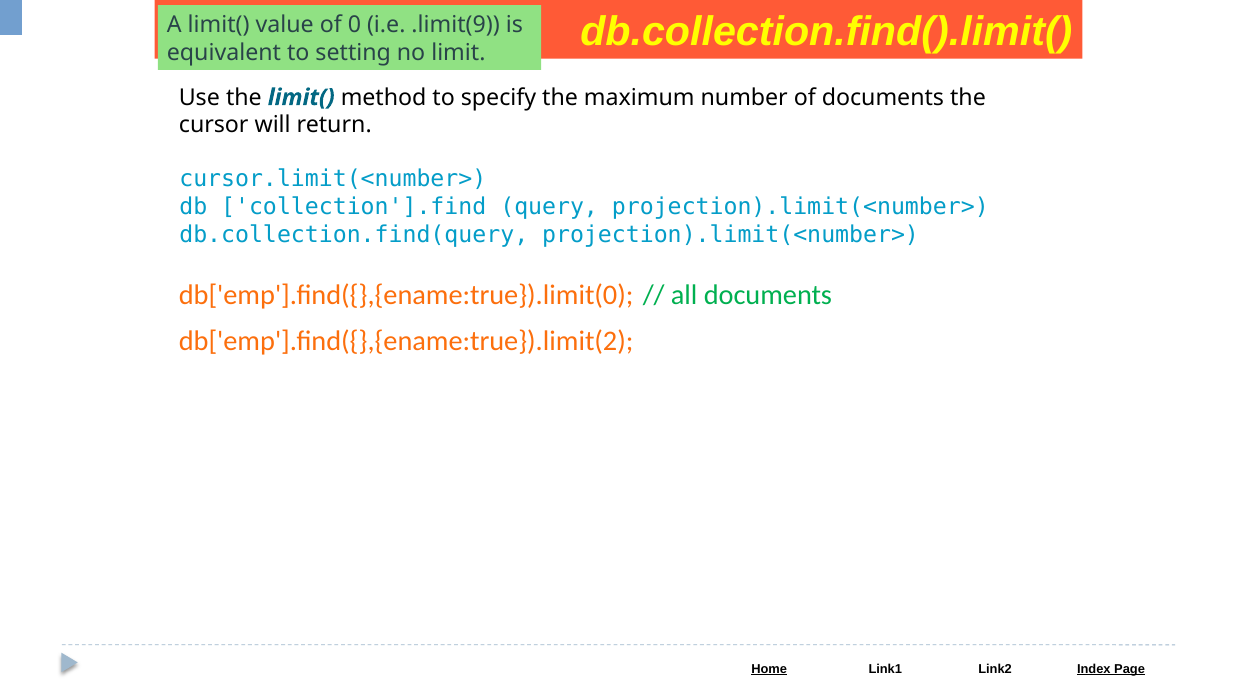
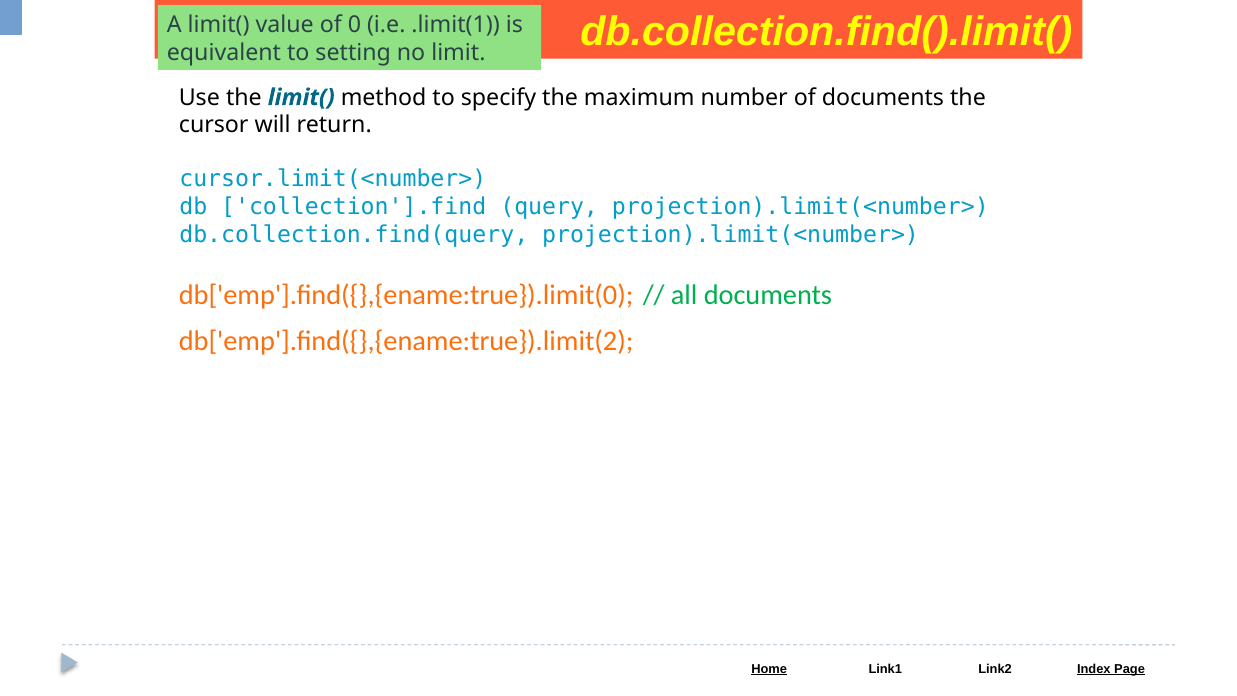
.limit(9: .limit(9 -> .limit(1 (456, 25)
